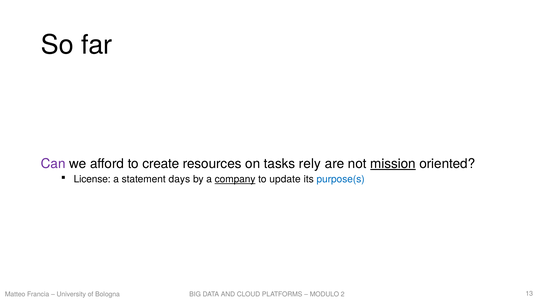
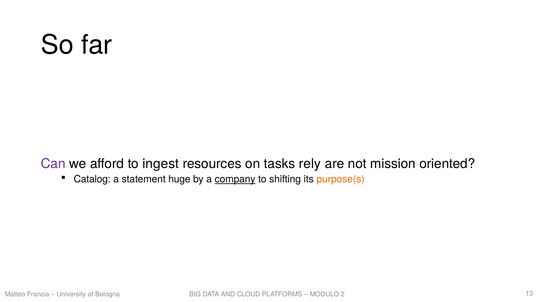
create: create -> ingest (161, 164)
mission underline: present -> none (393, 164)
License: License -> Catalog (92, 179)
days: days -> huge (179, 179)
update: update -> shifting (285, 179)
purpose(s colour: blue -> orange (341, 179)
